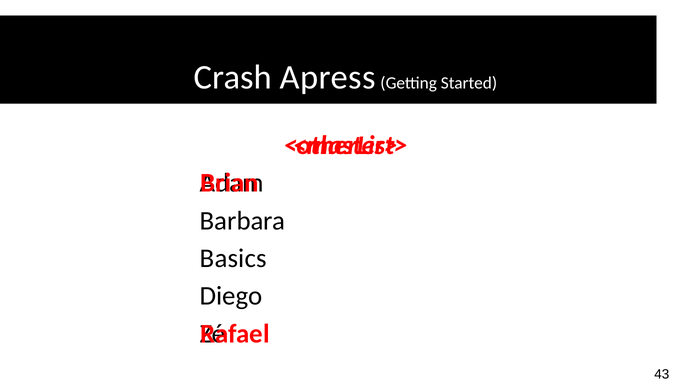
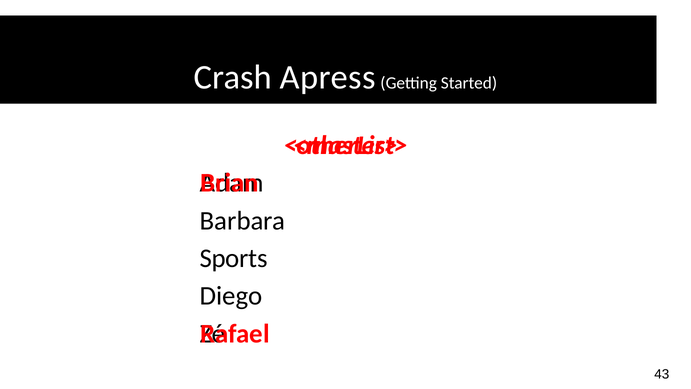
Basics: Basics -> Sports (234, 258)
